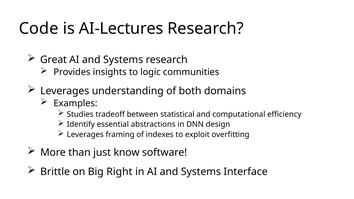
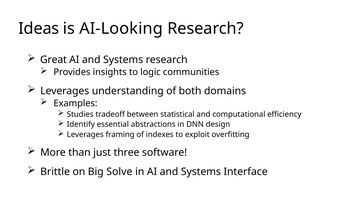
Code: Code -> Ideas (39, 28)
AI-Lectures: AI-Lectures -> AI-Looking (121, 28)
know: know -> three (127, 153)
Right: Right -> Solve (119, 172)
